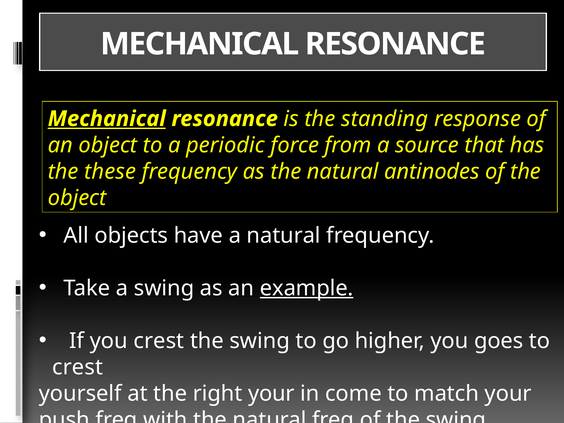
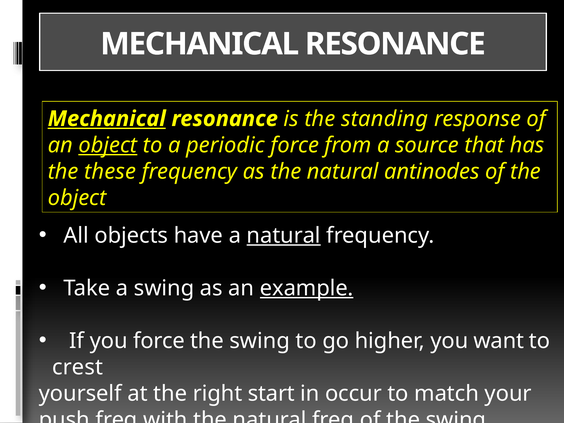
object underline: none -> present (108, 145)
natural underline: none -> present (284, 236)
you crest: crest -> force (159, 341)
goes: goes -> want (499, 341)
right your: your -> start (271, 394)
come: come -> occur (353, 394)
